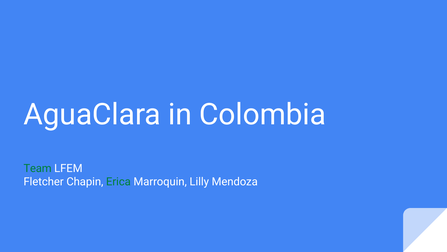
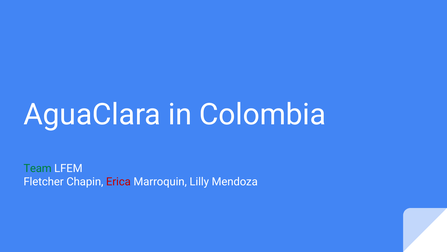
Erica colour: green -> red (118, 182)
